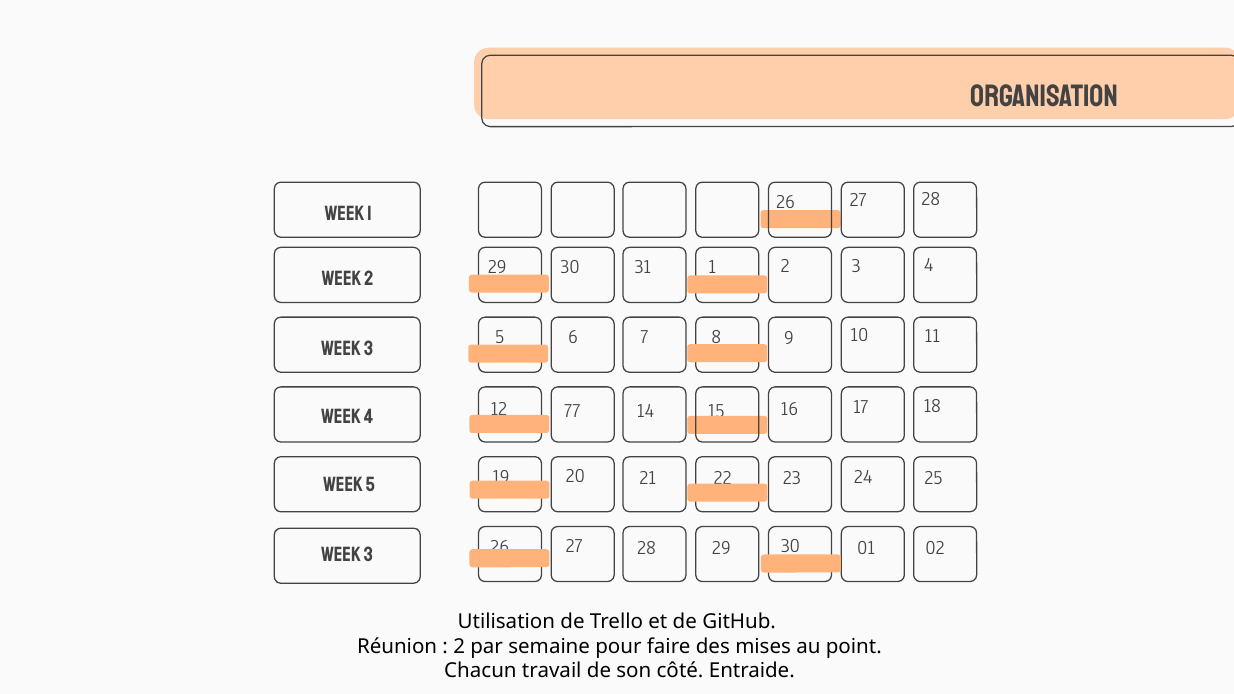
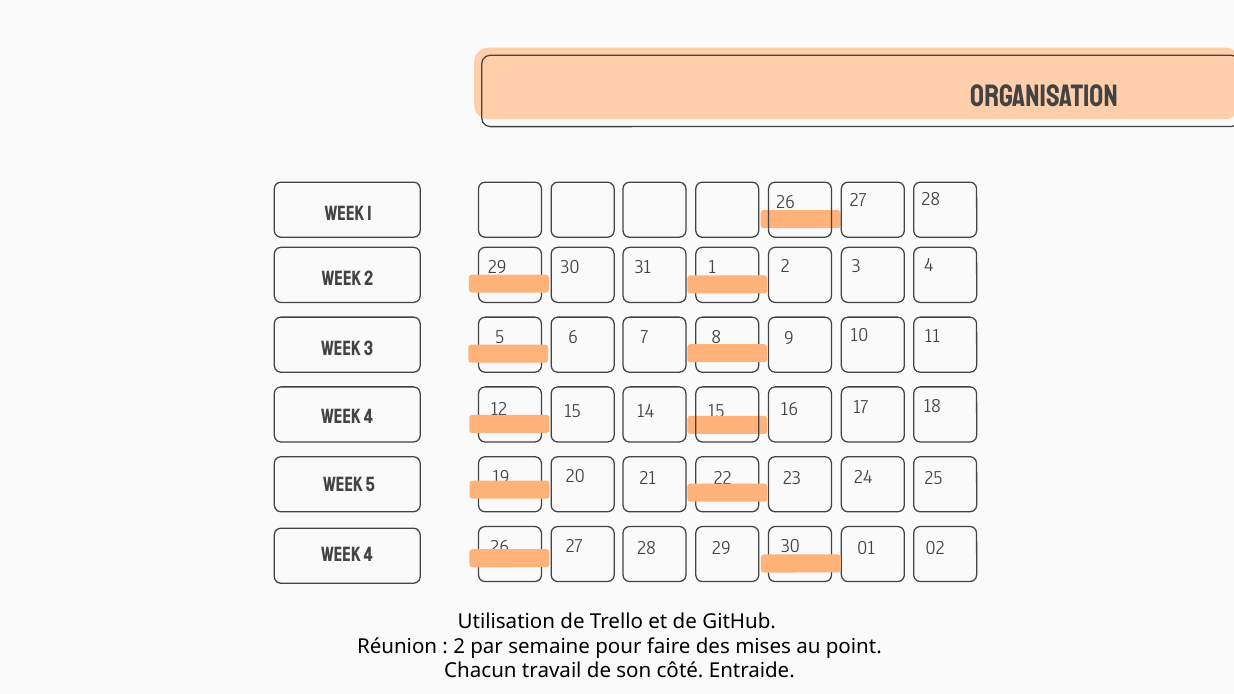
77: 77 -> 15 (572, 411)
3: 3 -> 4 (368, 554)
